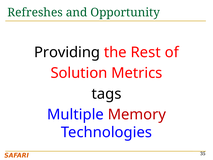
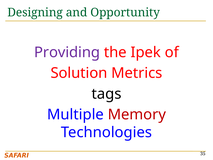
Refreshes: Refreshes -> Designing (35, 13)
Providing colour: black -> purple (67, 52)
Rest: Rest -> Ipek (146, 52)
